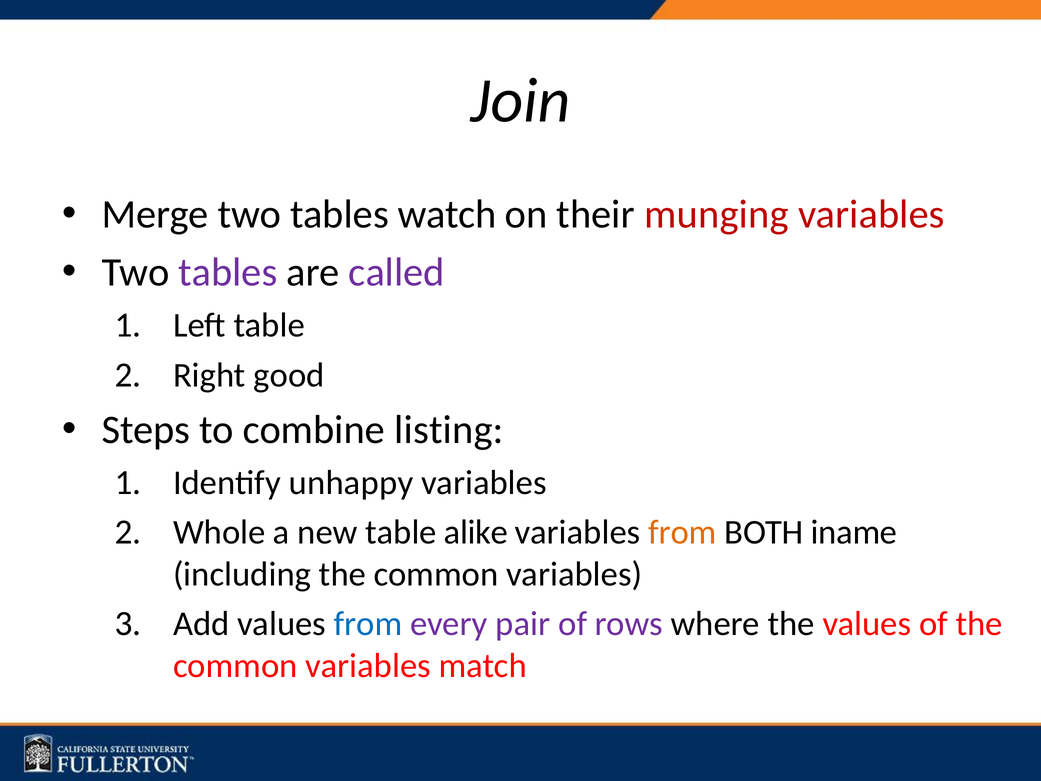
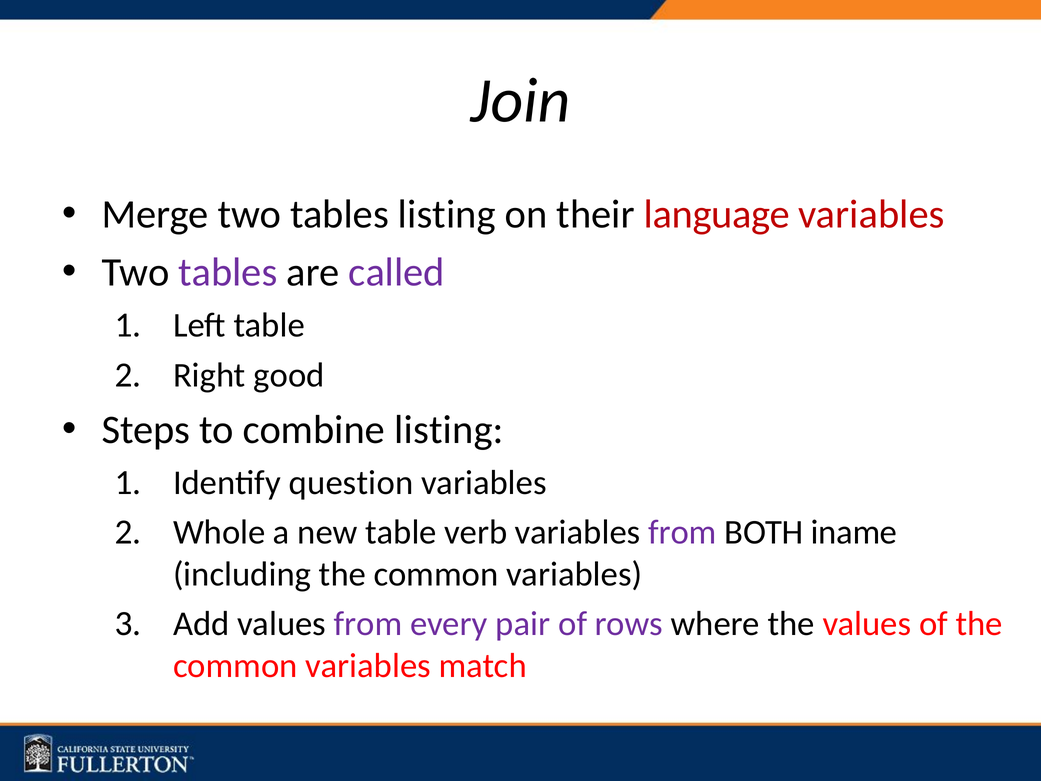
tables watch: watch -> listing (447, 215)
munging: munging -> language (717, 215)
unhappy: unhappy -> question (351, 483)
alike: alike -> verb (476, 532)
from colour: orange -> purple (682, 532)
from colour: blue -> purple (368, 624)
